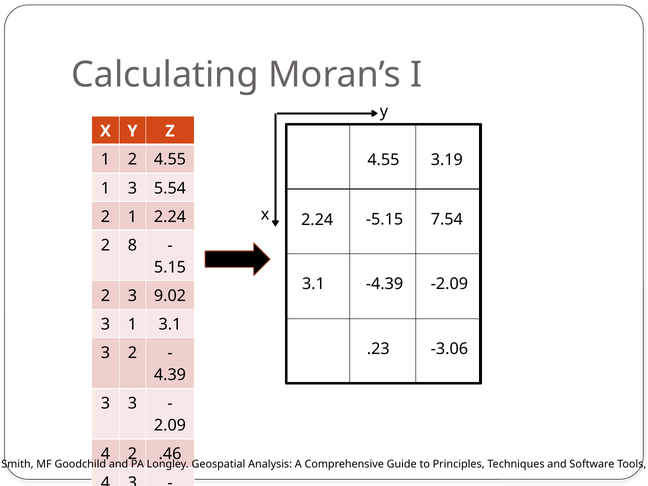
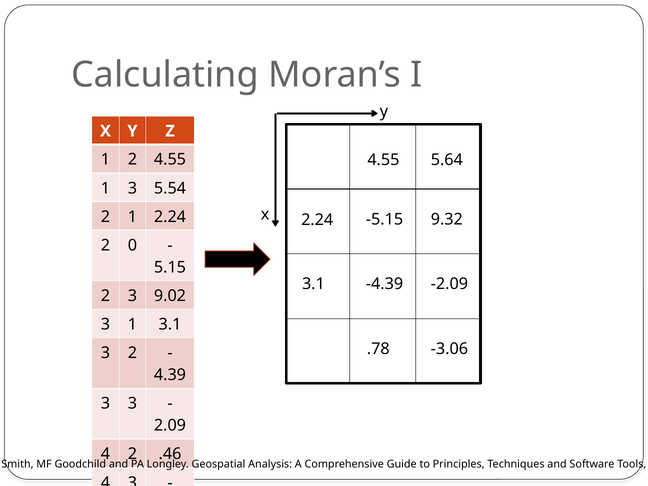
3.19: 3.19 -> 5.64 (447, 160)
7.54: 7.54 -> 9.32 (447, 219)
8: 8 -> 0 (132, 245)
.23: .23 -> .78 (378, 349)
